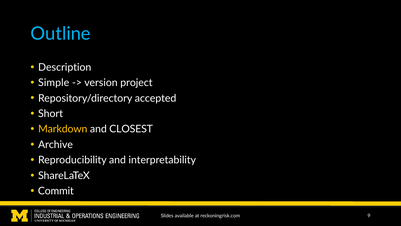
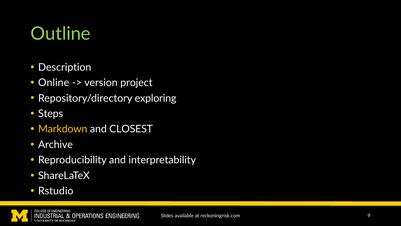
Outline colour: light blue -> light green (61, 34)
Simple: Simple -> Online (54, 83)
accepted: accepted -> exploring (156, 98)
Short: Short -> Steps (51, 113)
Commit: Commit -> Rstudio (56, 191)
